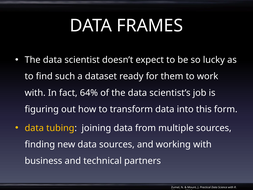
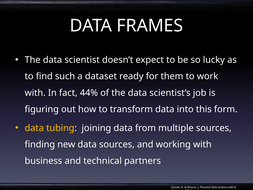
64%: 64% -> 44% (89, 93)
